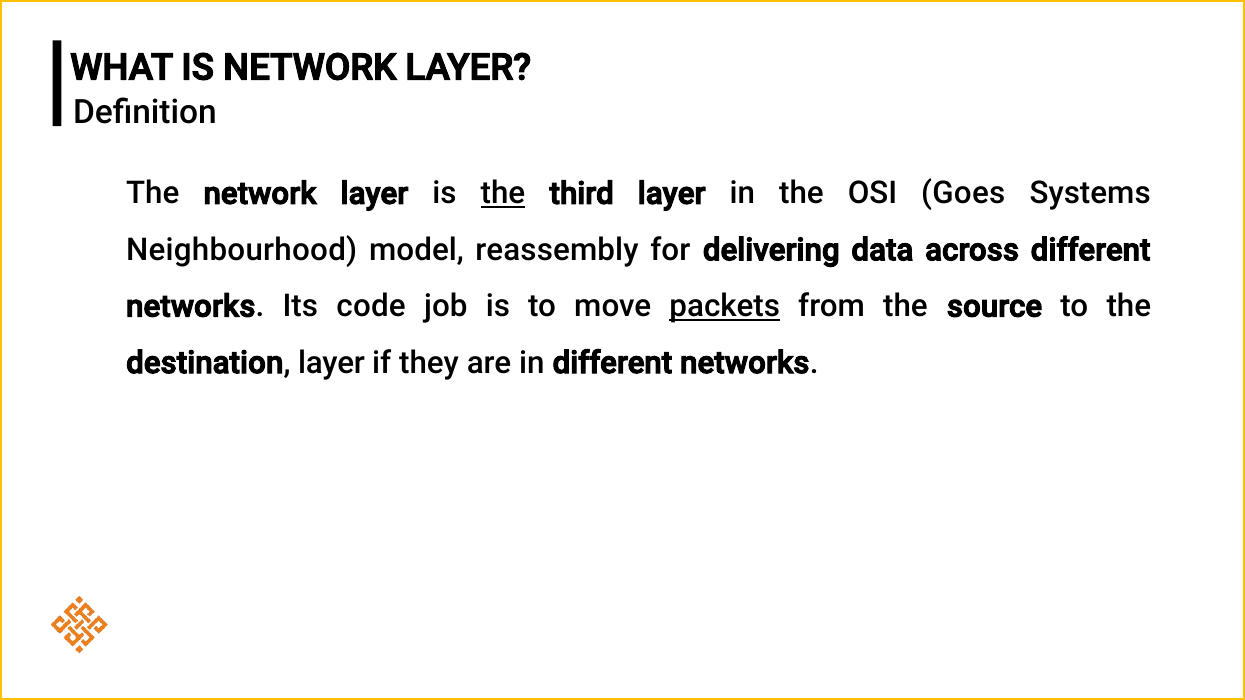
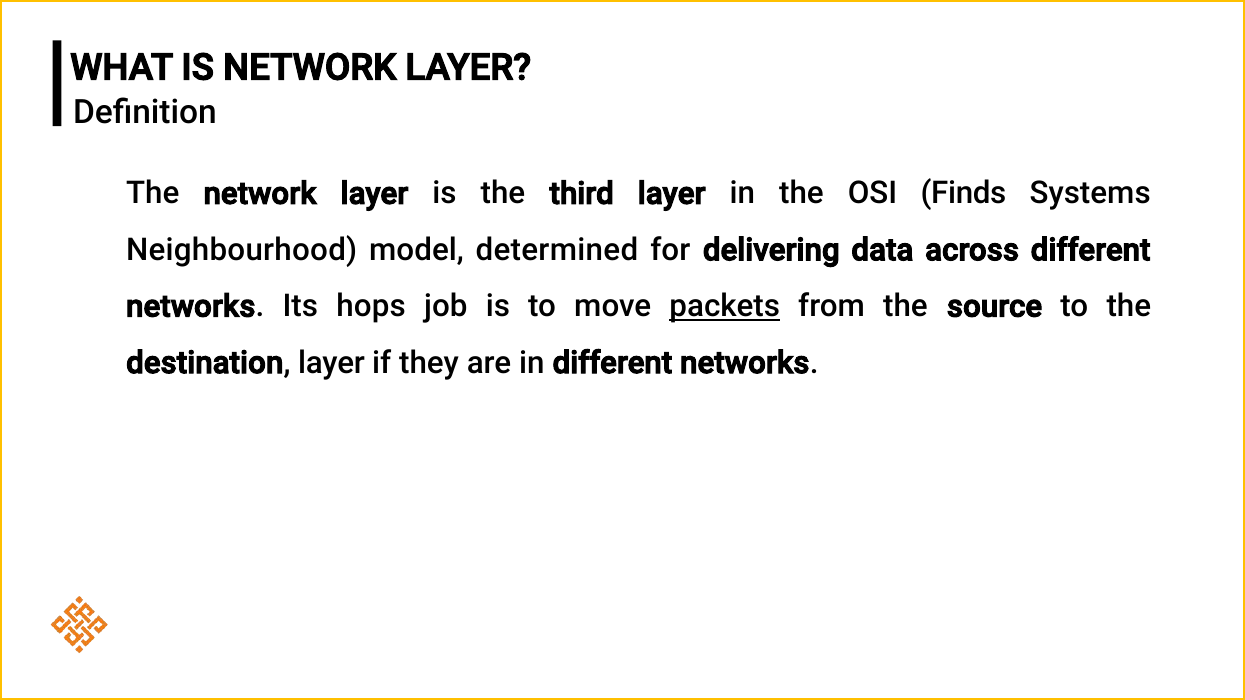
the underline: present -> none (503, 194)
Goes: Goes -> Finds (963, 194)
reassembly: reassembly -> determined (557, 250)
code: code -> hops (371, 306)
